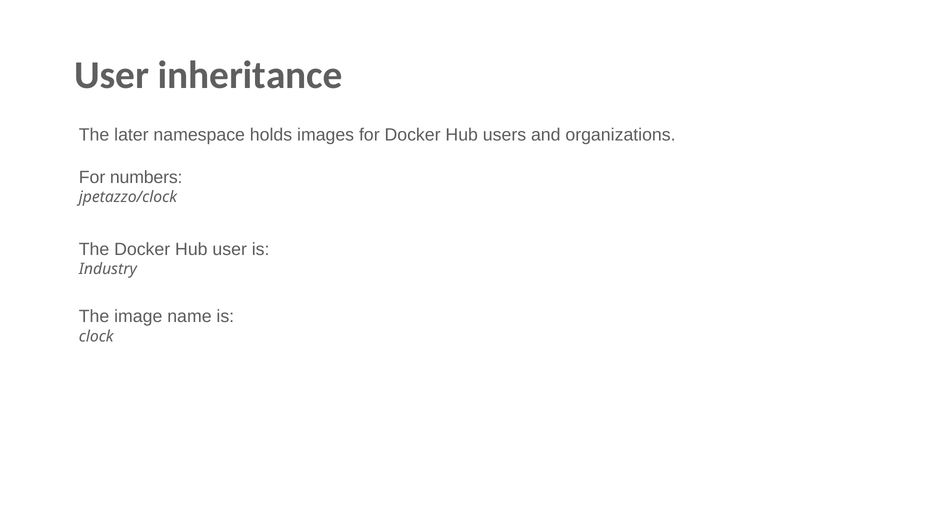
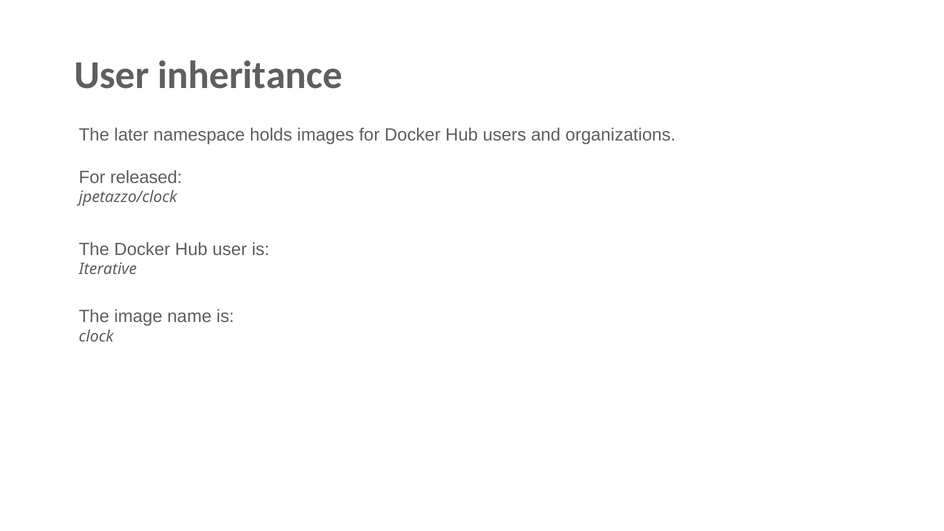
numbers: numbers -> released (146, 177)
Industry: Industry -> Iterative (108, 269)
